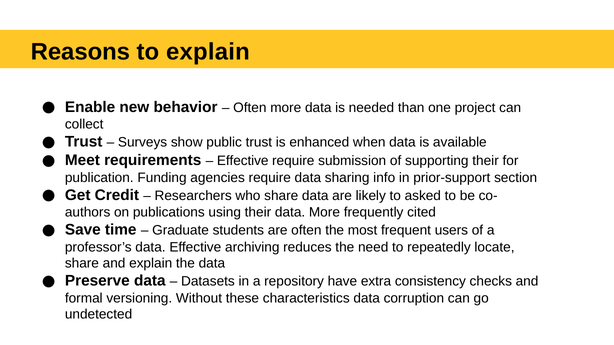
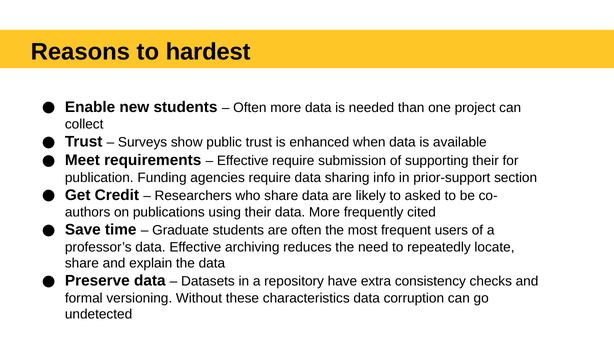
to explain: explain -> hardest (208, 52)
new behavior: behavior -> students (185, 107)
